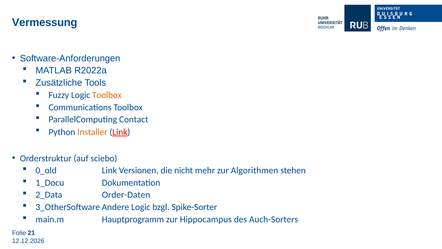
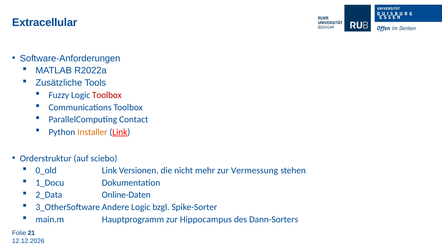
Vermessung: Vermessung -> Extracellular (45, 22)
Toolbox colour: orange -> red (107, 95)
Algorithmen: Algorithmen -> Vermessung (255, 170)
Order-Daten: Order-Daten -> Online-Daten (126, 195)
Auch-Sorters: Auch-Sorters -> Dann-Sorters (274, 219)
